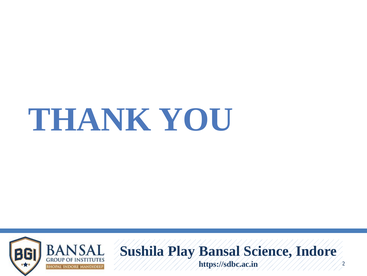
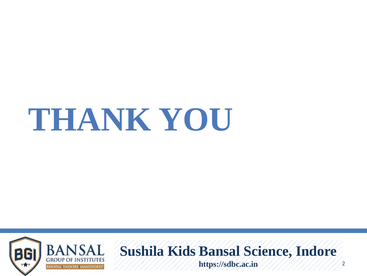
Play: Play -> Kids (182, 250)
